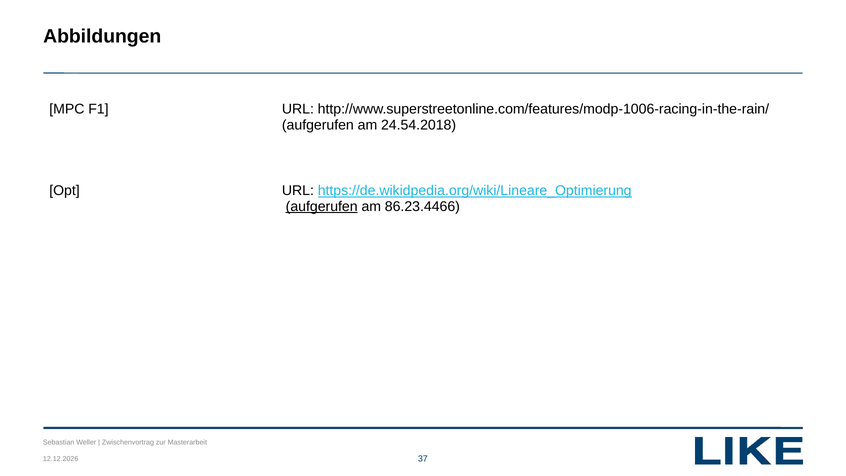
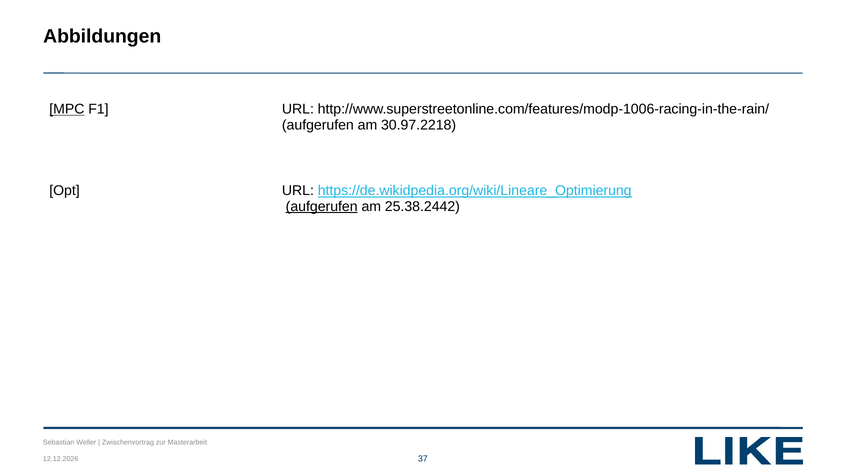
MPC underline: none -> present (67, 109)
24.54.2018: 24.54.2018 -> 30.97.2218 (419, 125)
86.23.4466: 86.23.4466 -> 25.38.2442 (422, 206)
